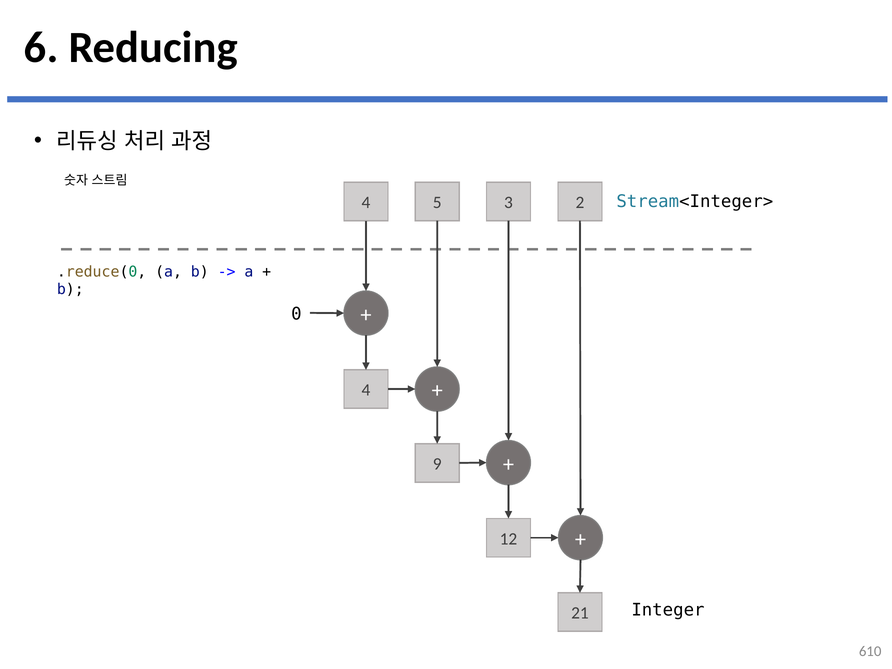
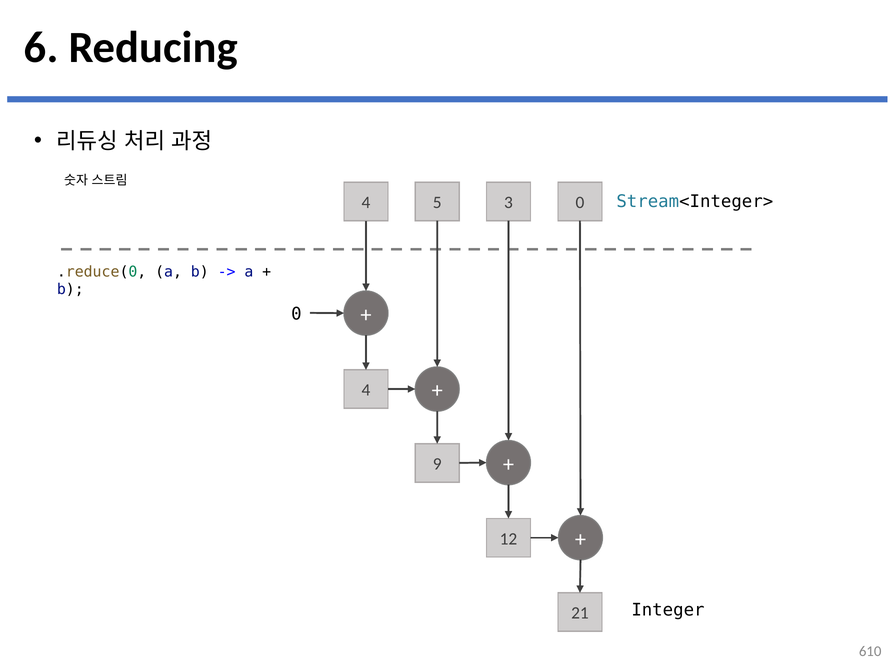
3 2: 2 -> 0 (580, 203)
